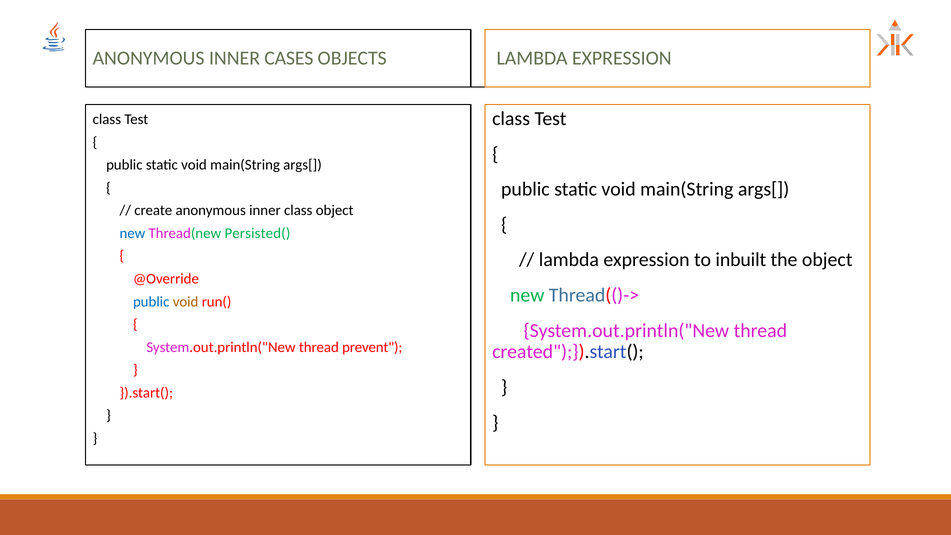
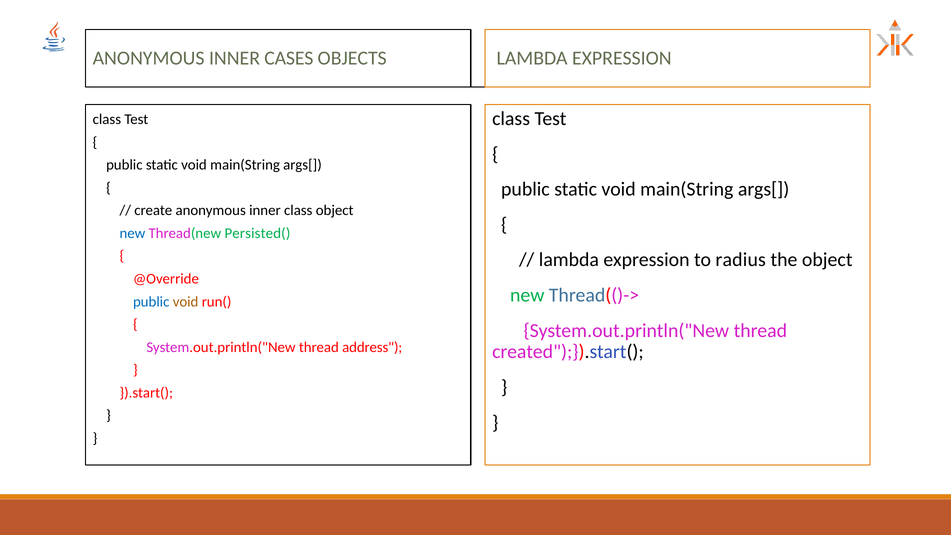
inbuilt: inbuilt -> radius (741, 260)
prevent: prevent -> address (372, 347)
